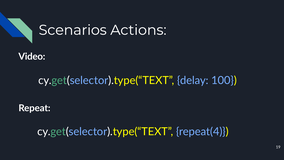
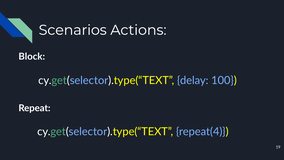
Video: Video -> Block (32, 56)
